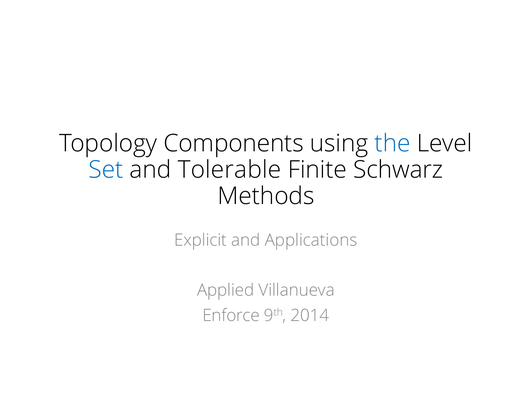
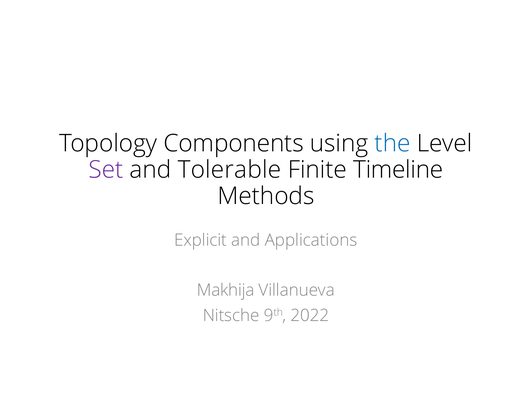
Set colour: blue -> purple (106, 170)
Schwarz: Schwarz -> Timeline (398, 170)
Applied: Applied -> Makhija (226, 290)
Enforce: Enforce -> Nitsche (231, 315)
2014: 2014 -> 2022 (310, 315)
